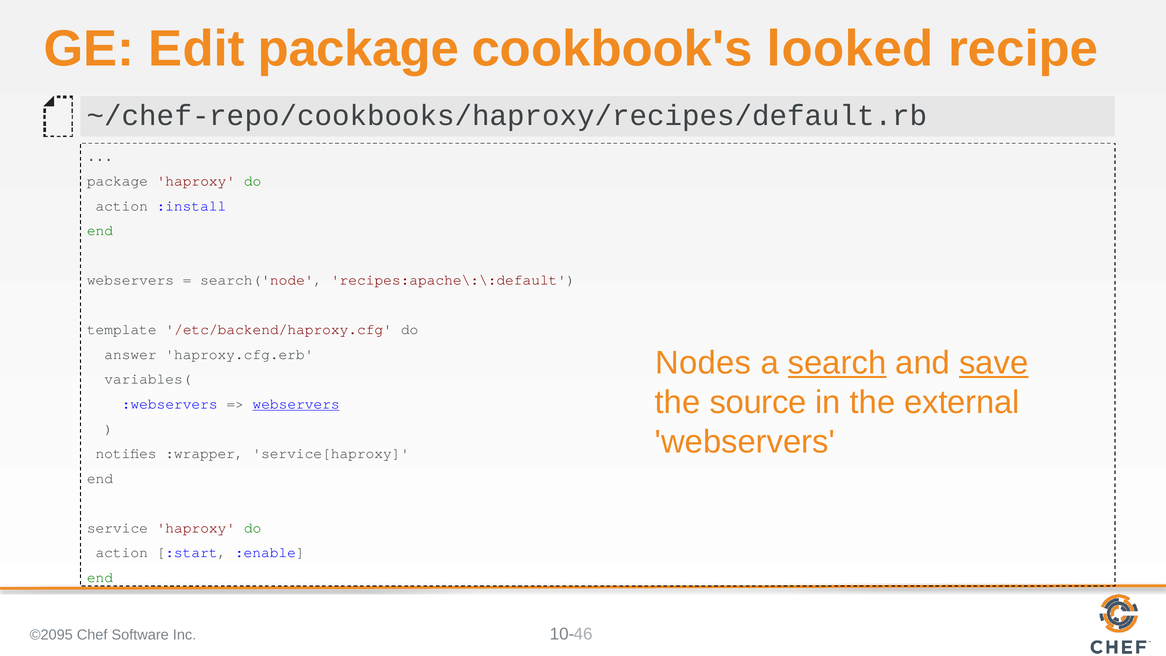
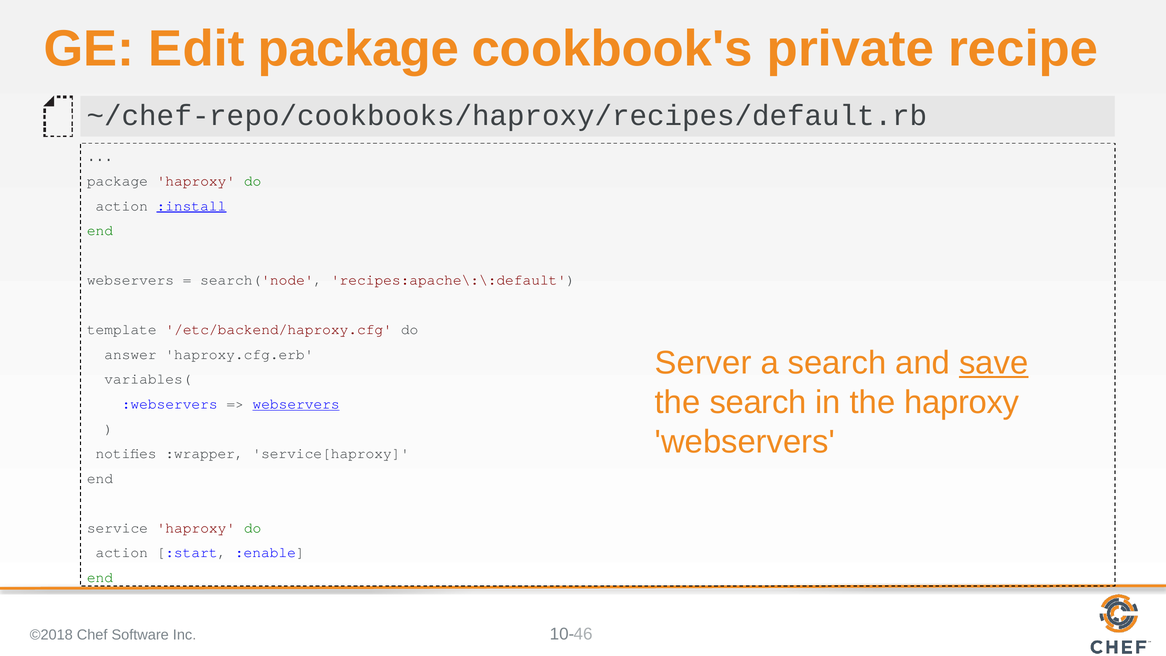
looked: looked -> private (850, 49)
:install underline: none -> present (191, 206)
Nodes: Nodes -> Server (703, 363)
search underline: present -> none (837, 363)
the source: source -> search (758, 402)
the external: external -> haproxy (962, 402)
©2095: ©2095 -> ©2018 (51, 635)
